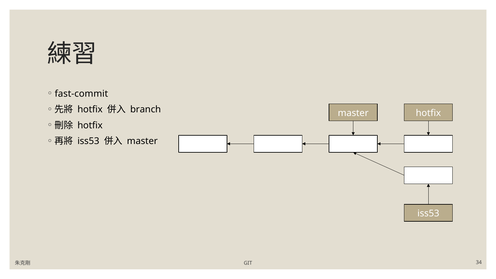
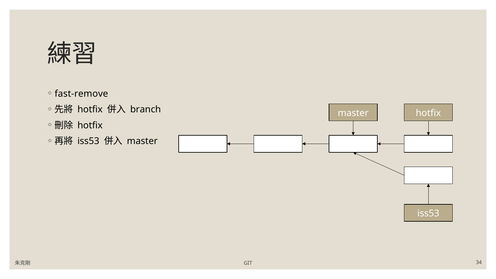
fast-commit: fast-commit -> fast-remove (81, 94)
